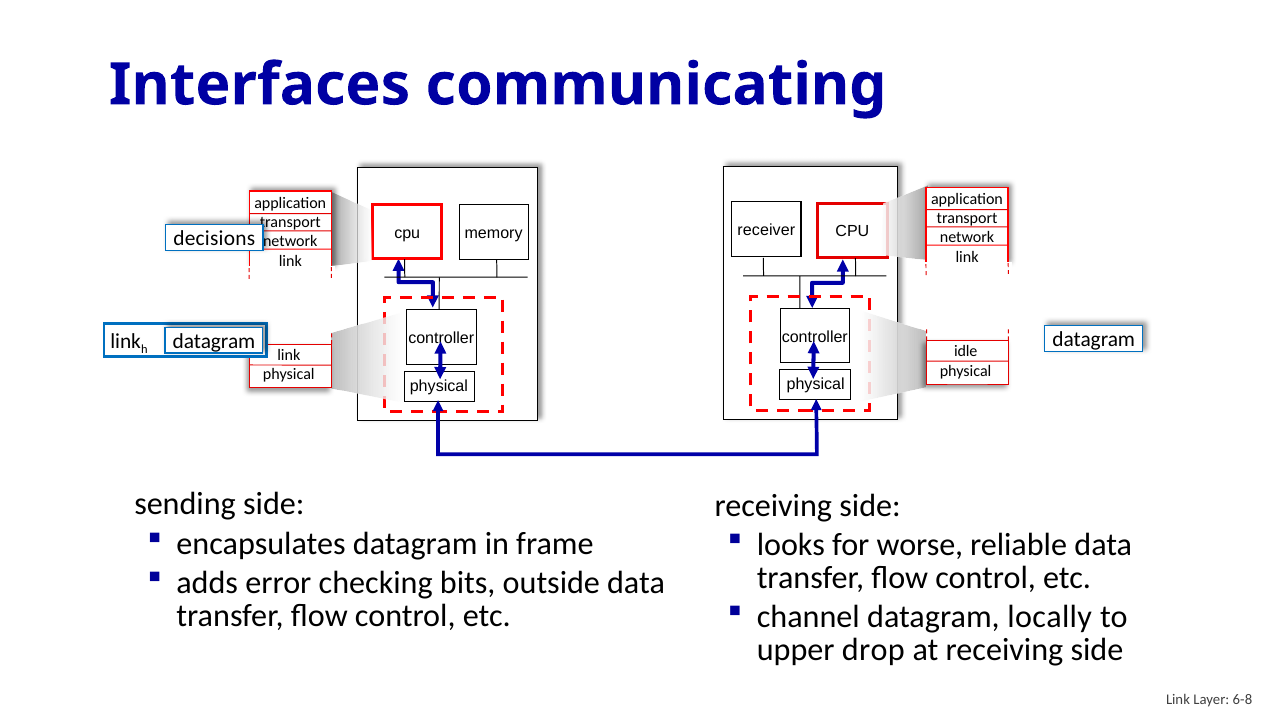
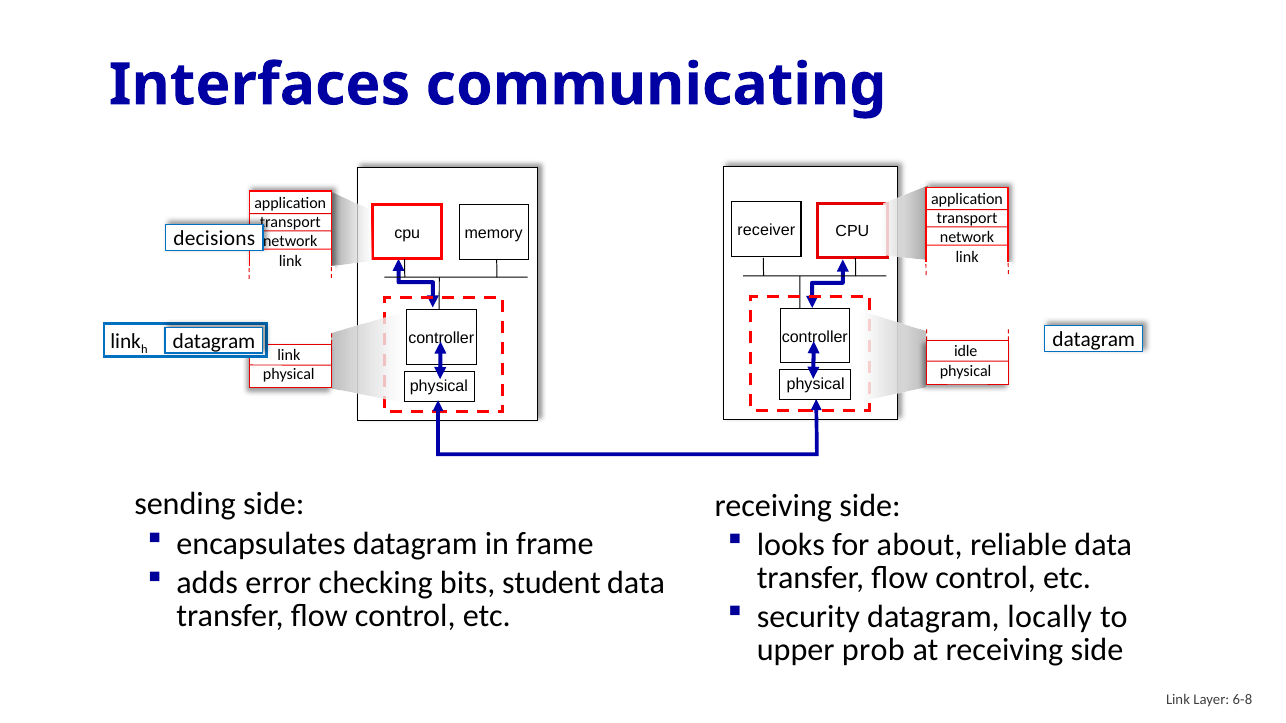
worse: worse -> about (920, 545)
outside: outside -> student (551, 583)
channel: channel -> security (808, 618)
drop: drop -> prob (873, 650)
